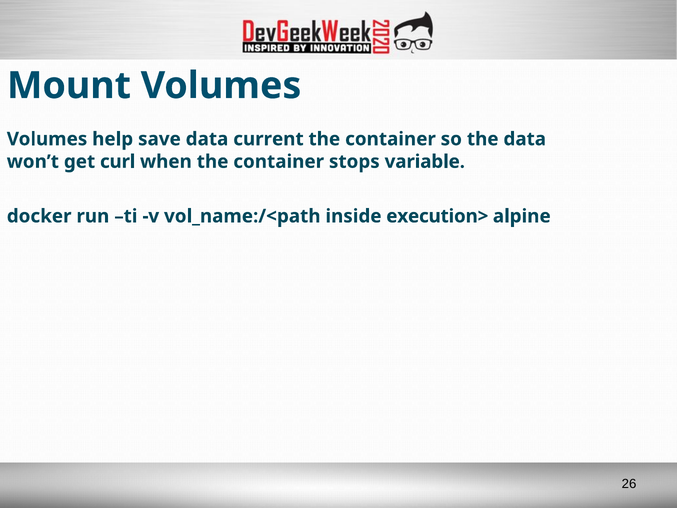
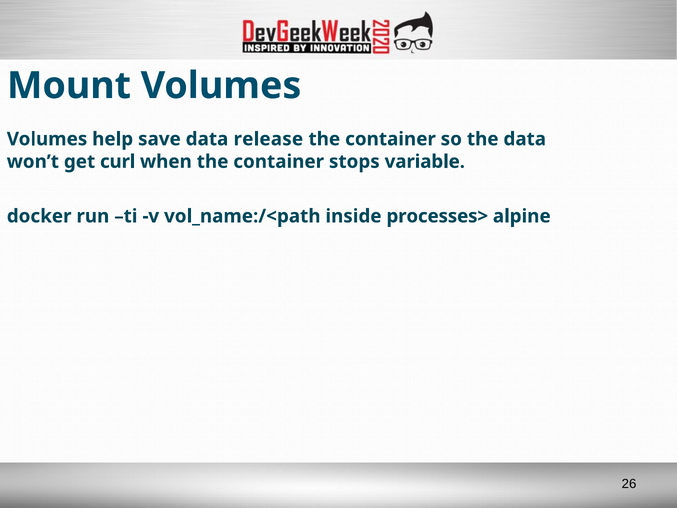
current: current -> release (268, 139)
execution>: execution> -> processes> (437, 216)
